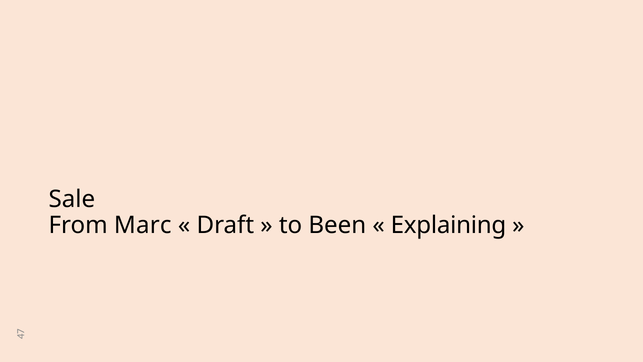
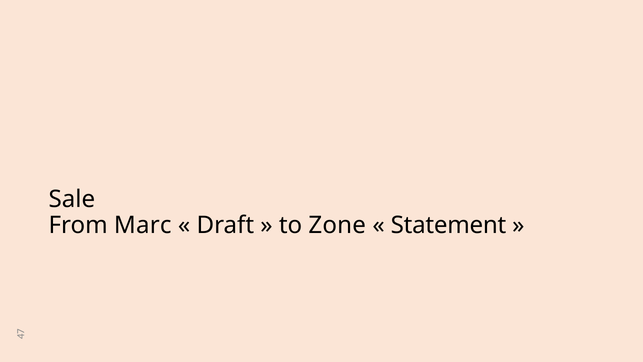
Been: Been -> Zone (337, 225)
Explaining: Explaining -> Statement (449, 225)
